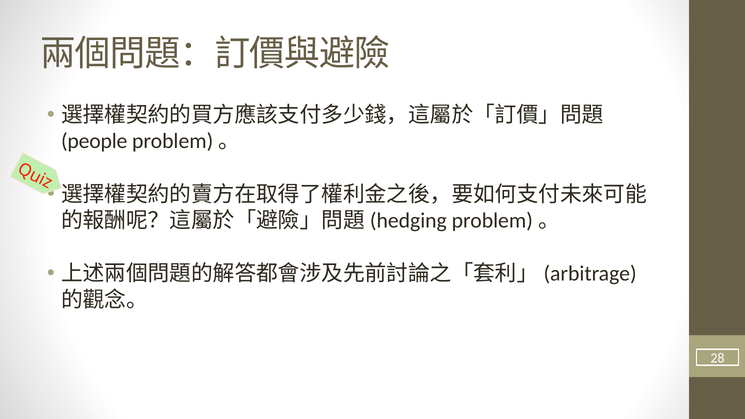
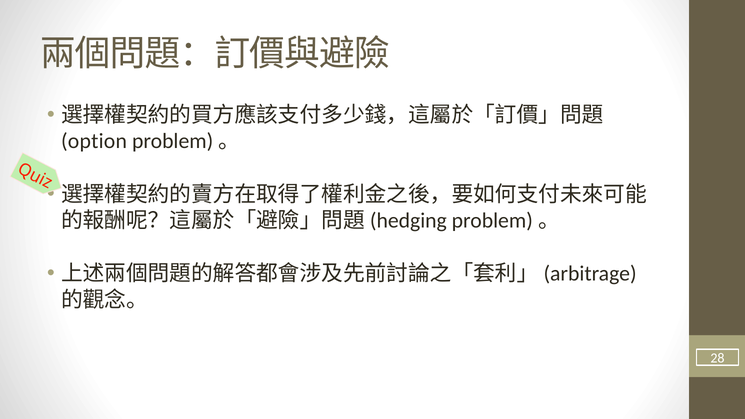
people: people -> option (94, 141)
